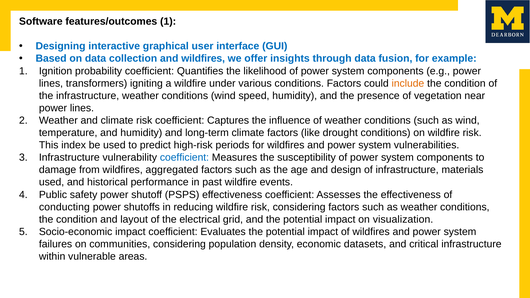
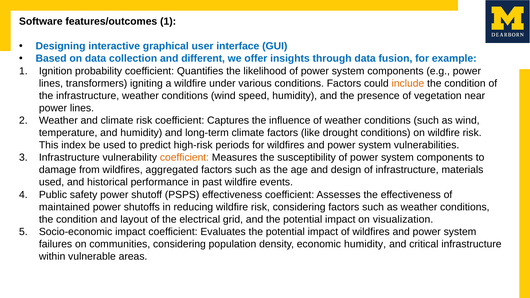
and wildfires: wildfires -> different (203, 59)
coefficient colour: blue -> orange (184, 158)
conducting: conducting -> maintained (64, 207)
economic datasets: datasets -> humidity (365, 244)
